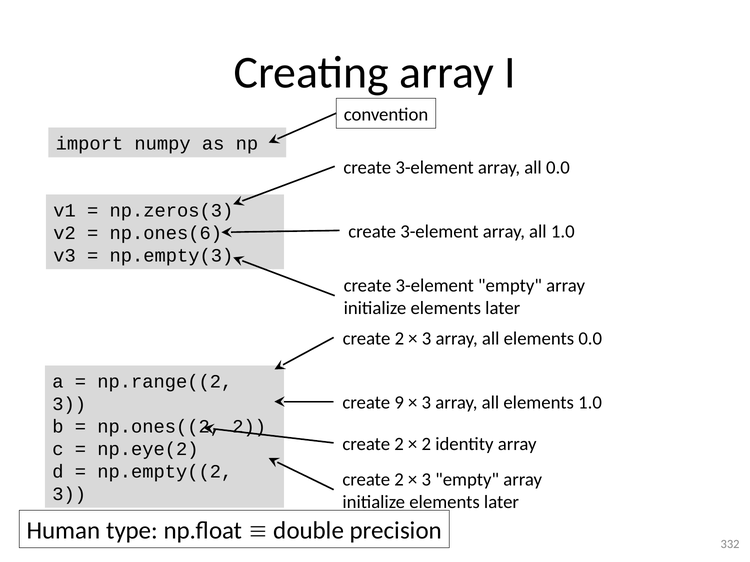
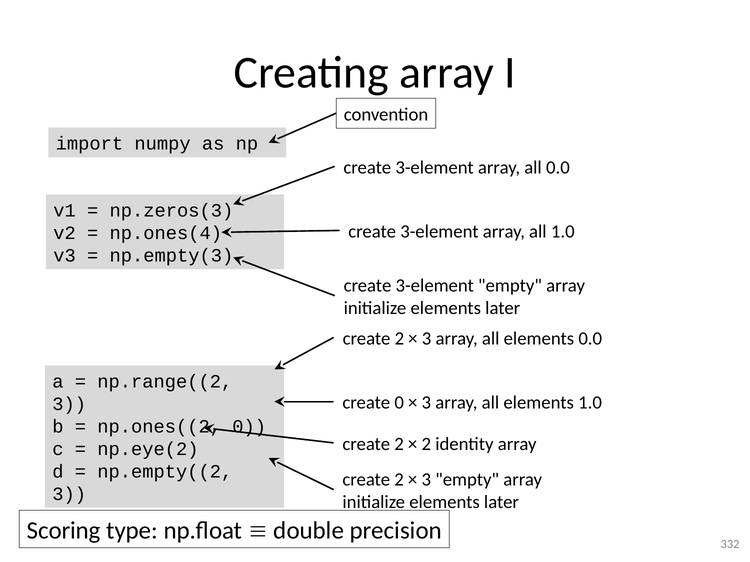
np.ones(6: np.ones(6 -> np.ones(4 (166, 233)
create 9: 9 -> 0 (399, 403)
np.ones((2 2: 2 -> 0 (249, 427)
Human: Human -> Scoring (64, 531)
